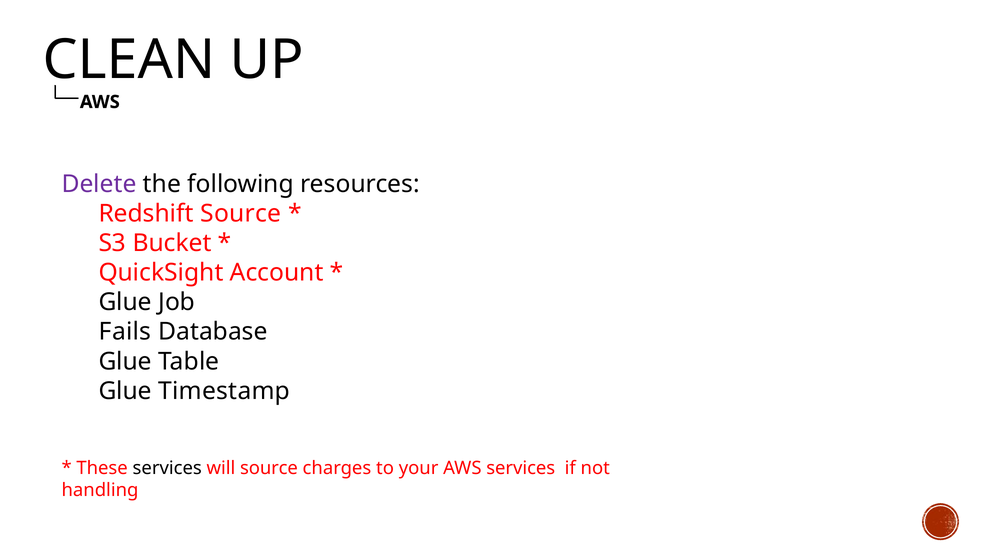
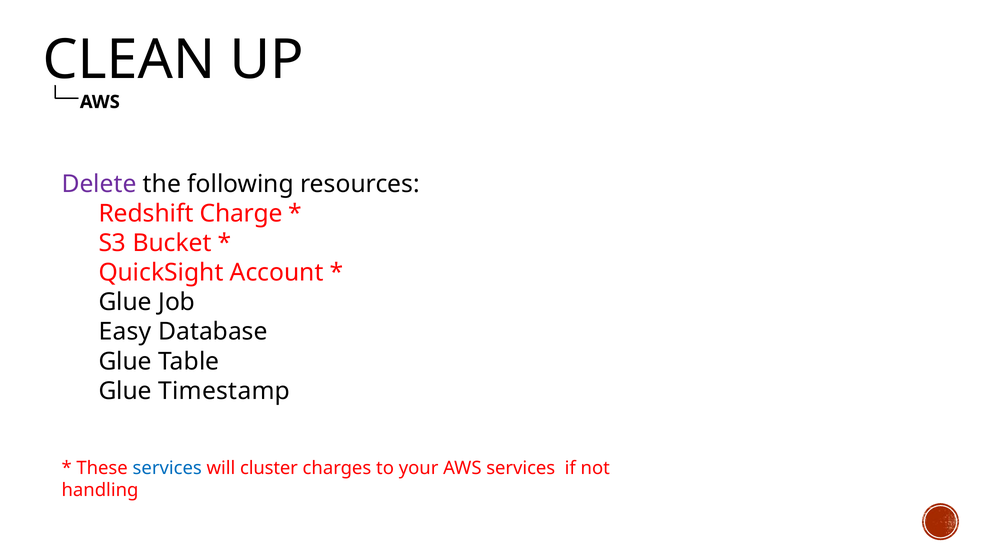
Redshift Source: Source -> Charge (241, 214)
Fails: Fails -> Easy (125, 332)
services colour: black -> blue (167, 469)
will source: source -> cluster (269, 469)
